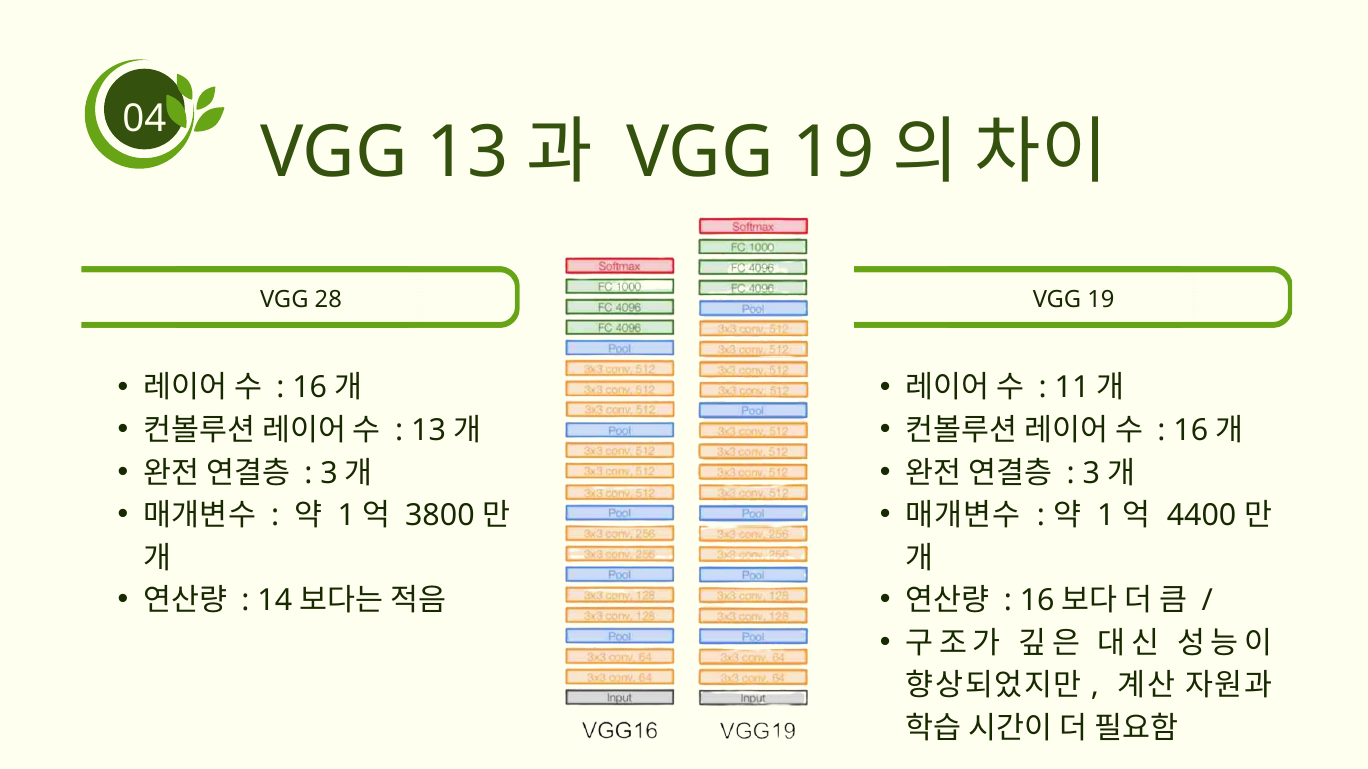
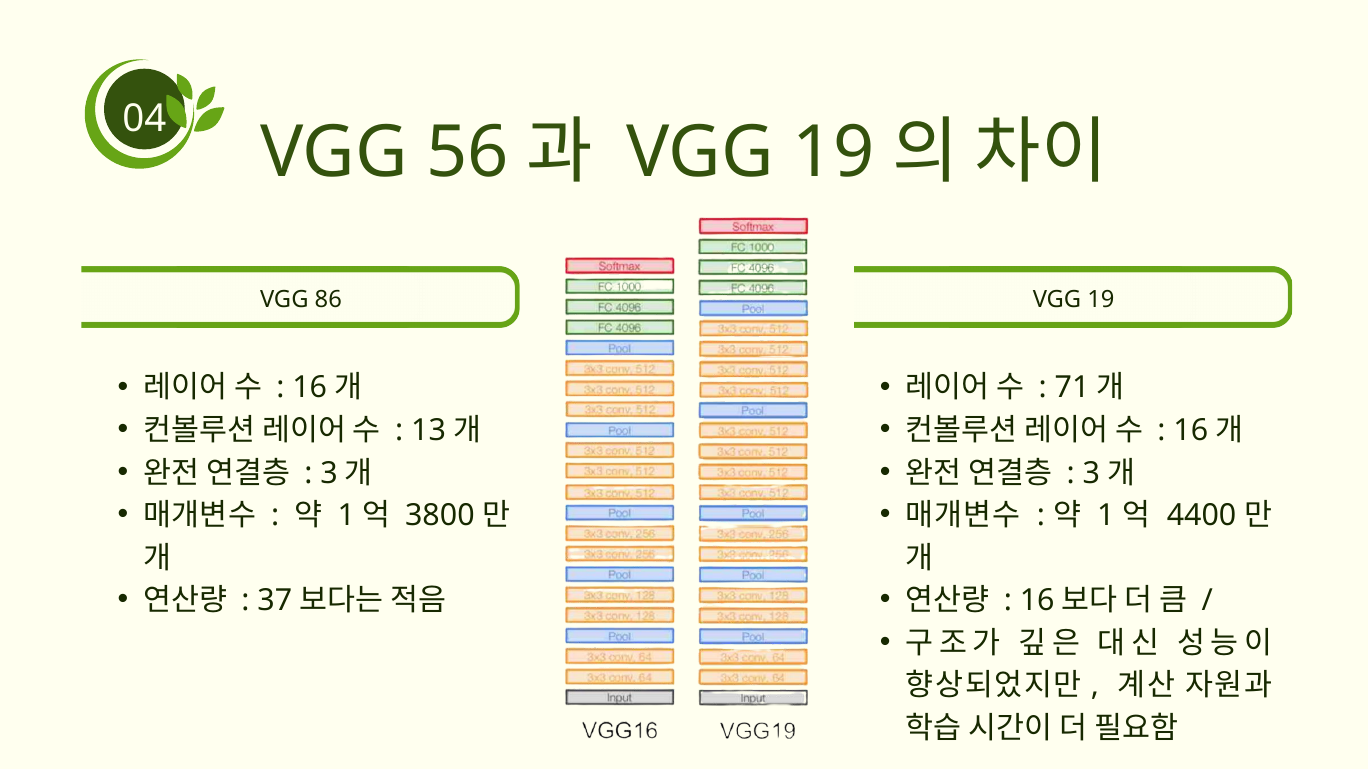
VGG 13: 13 -> 56 (468, 153)
28: 28 -> 86 (328, 300)
11: 11 -> 71 (1072, 388)
14: 14 -> 37 (275, 601)
